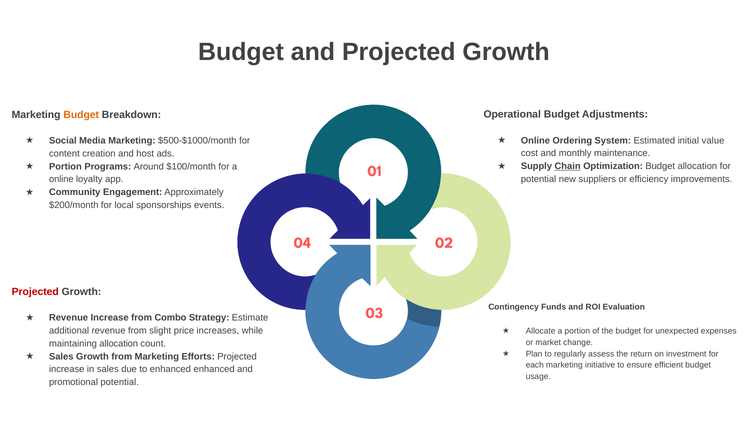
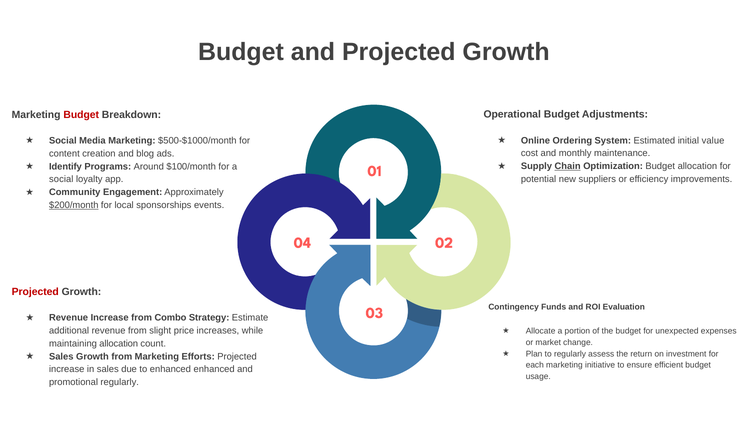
Budget colour: orange -> red (81, 115)
host: host -> blog (145, 153)
Portion: Portion -> Identify (65, 166)
online: online -> social (61, 179)
$200/month underline: none -> present (74, 205)
promotional potential: potential -> regularly (120, 382)
